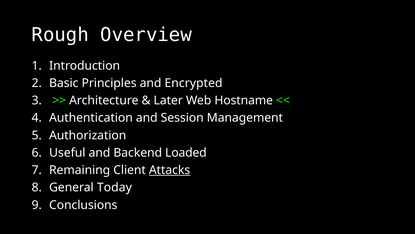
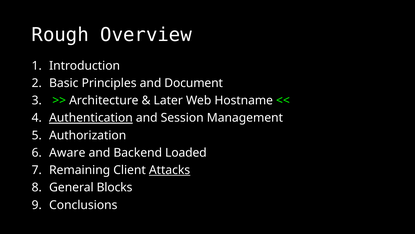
Encrypted: Encrypted -> Document (194, 83)
Authentication underline: none -> present (91, 118)
Useful: Useful -> Aware (67, 152)
Today: Today -> Blocks (115, 187)
